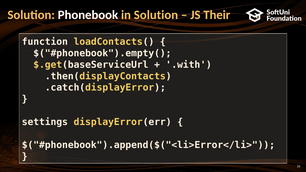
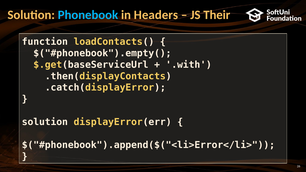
Phonebook colour: white -> light blue (88, 15)
in Solution: Solution -> Headers (156, 15)
settings: settings -> solution (45, 122)
